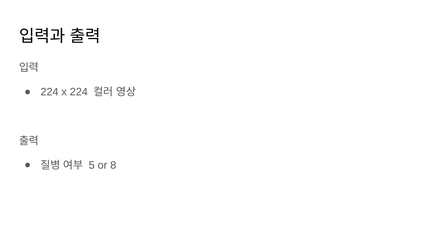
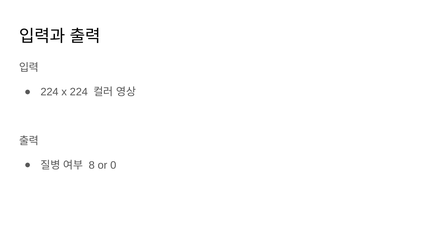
5: 5 -> 8 (92, 166)
8: 8 -> 0 (113, 166)
